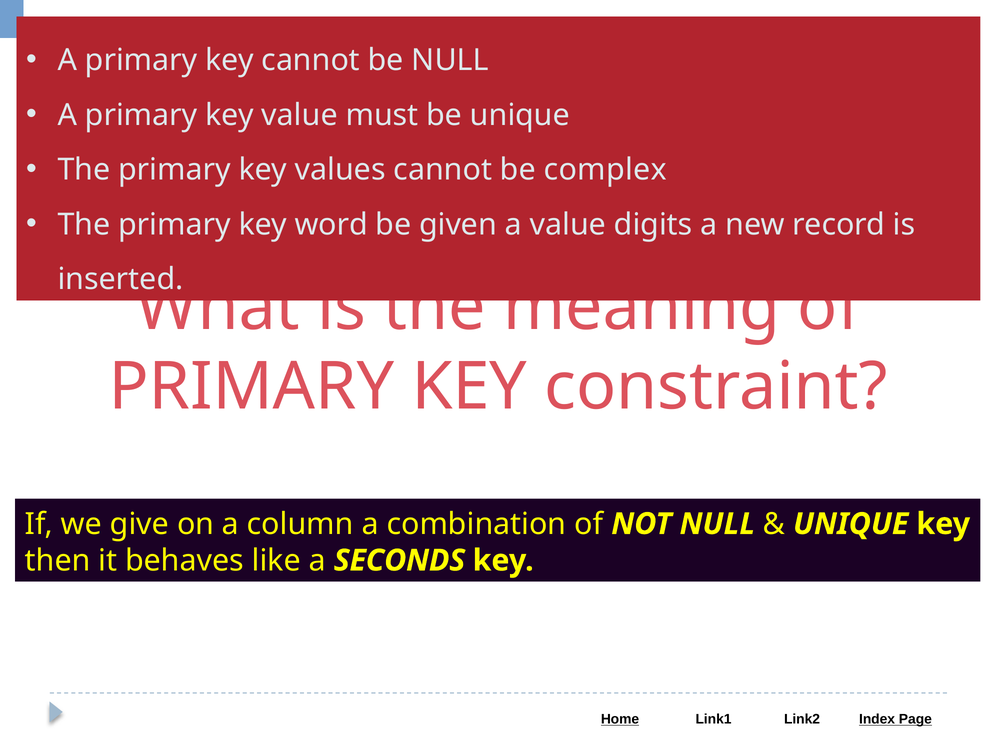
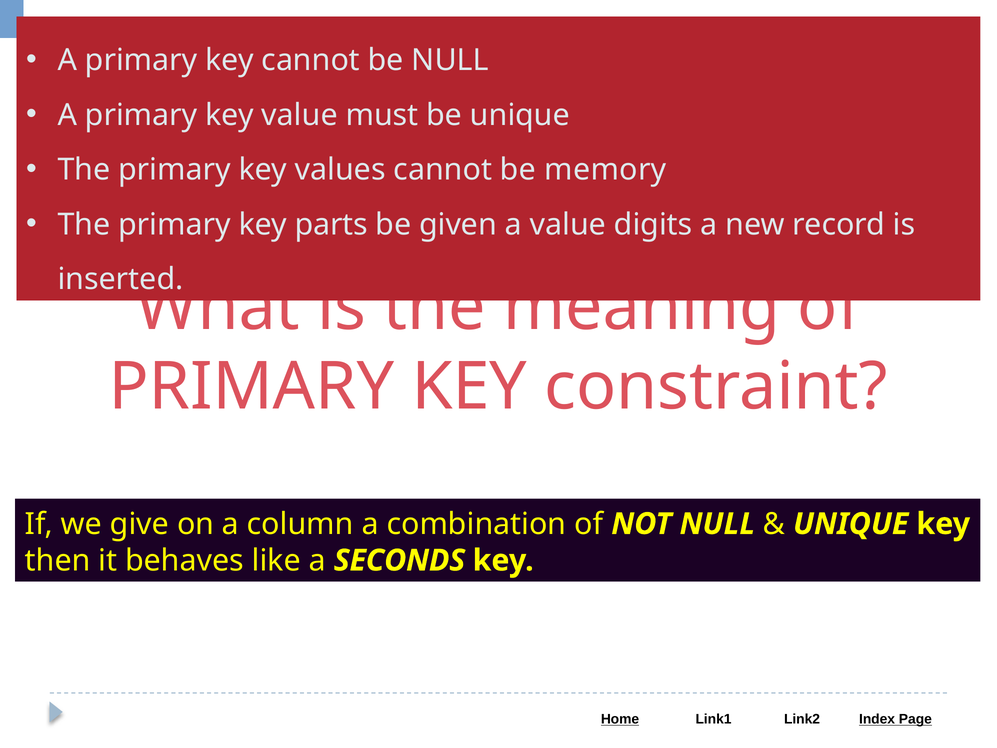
complex: complex -> memory (605, 170)
word: word -> parts (331, 225)
